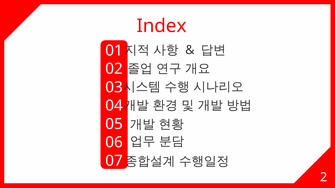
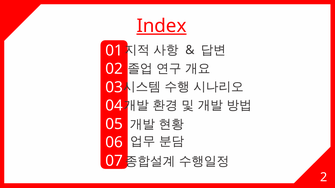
Index underline: none -> present (162, 26)
